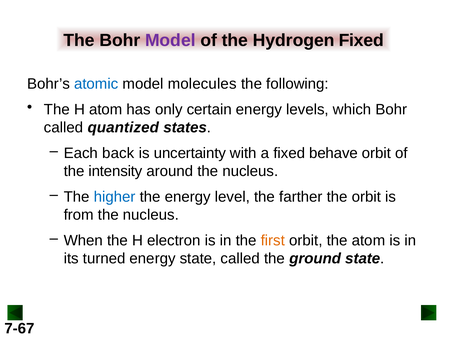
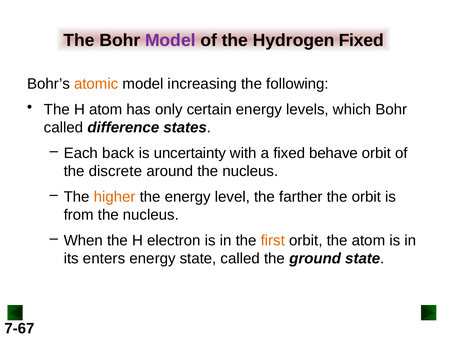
atomic colour: blue -> orange (96, 84)
molecules: molecules -> increasing (202, 84)
quantized: quantized -> difference (123, 127)
intensity: intensity -> discrete (115, 171)
higher colour: blue -> orange (115, 196)
turned: turned -> enters (104, 258)
